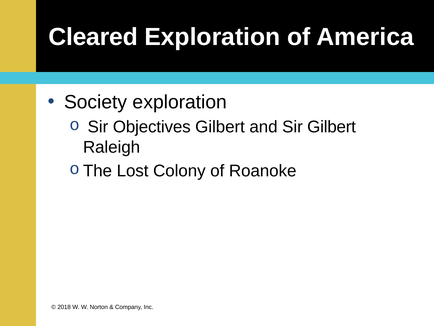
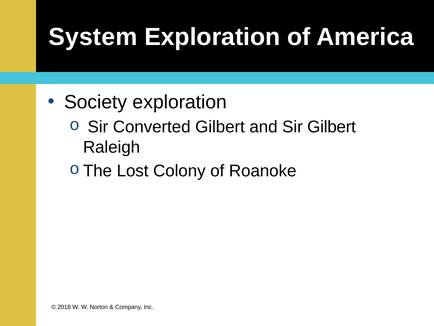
Cleared: Cleared -> System (93, 37)
Objectives: Objectives -> Converted (152, 127)
